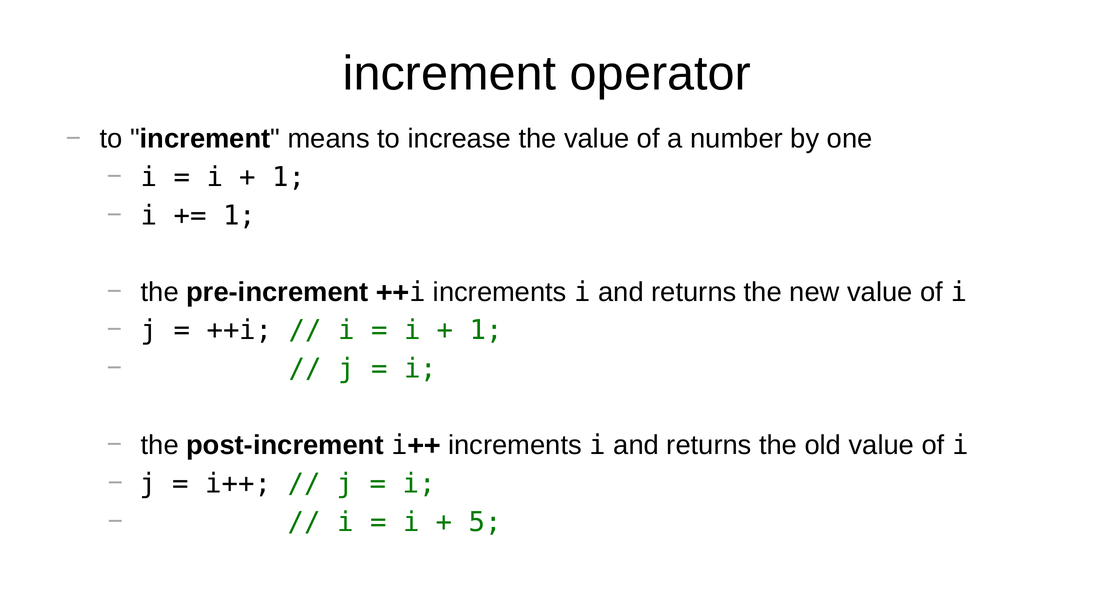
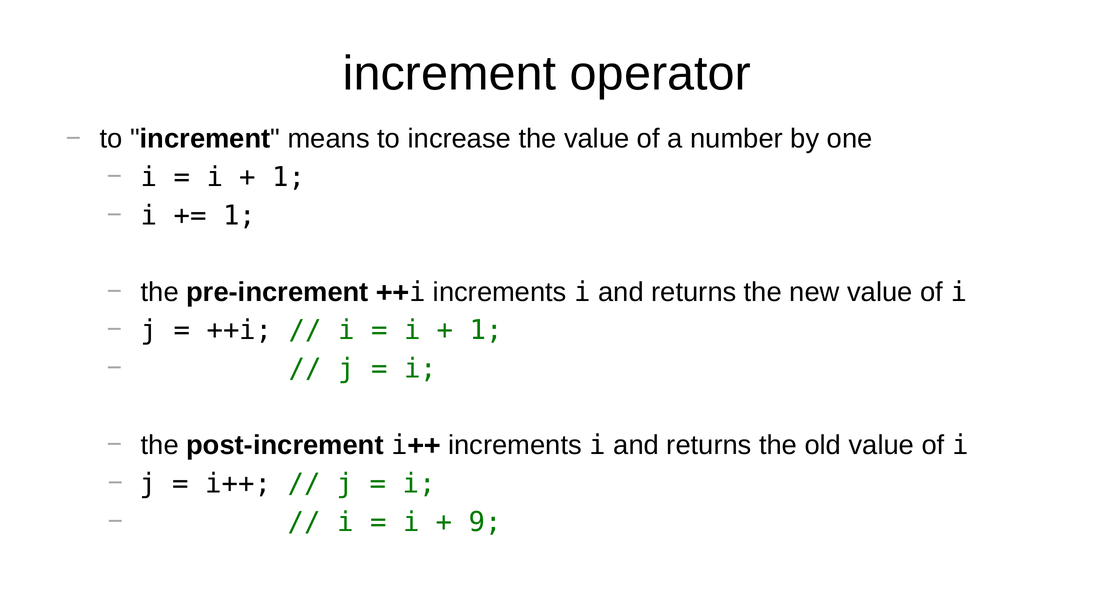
5: 5 -> 9 (485, 523)
